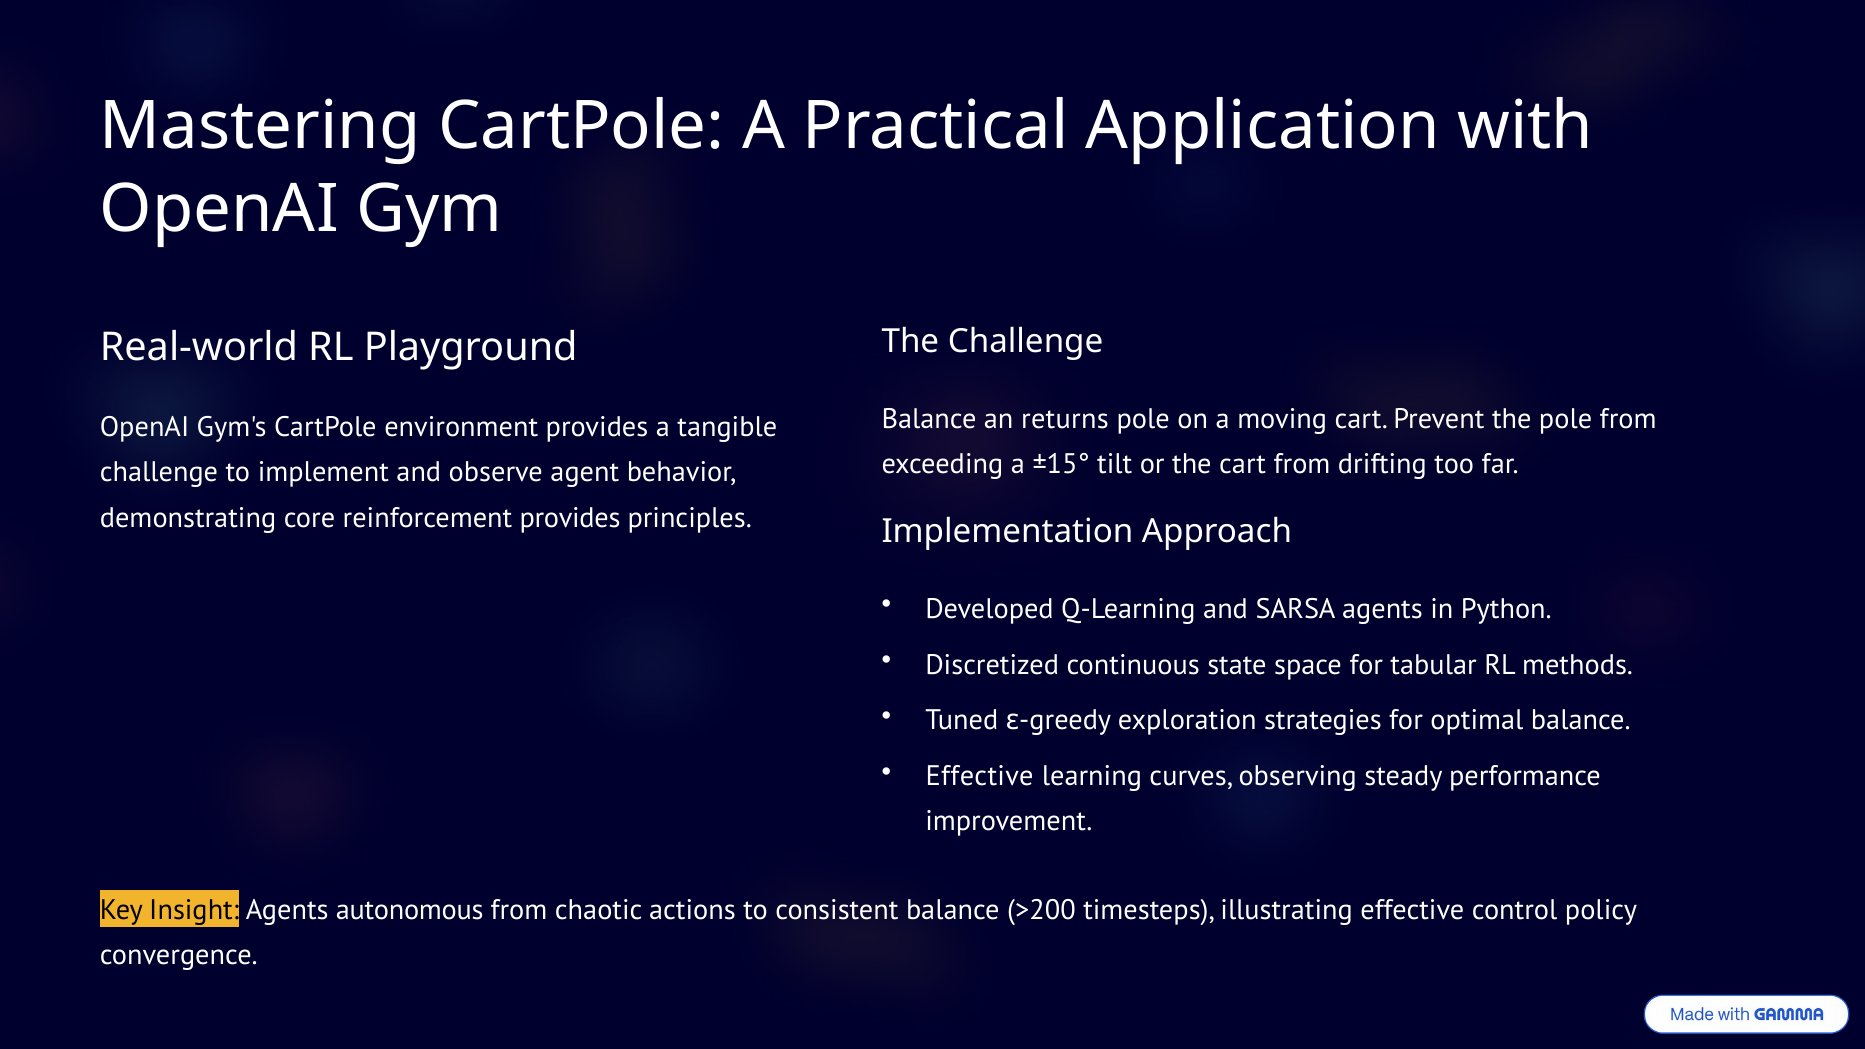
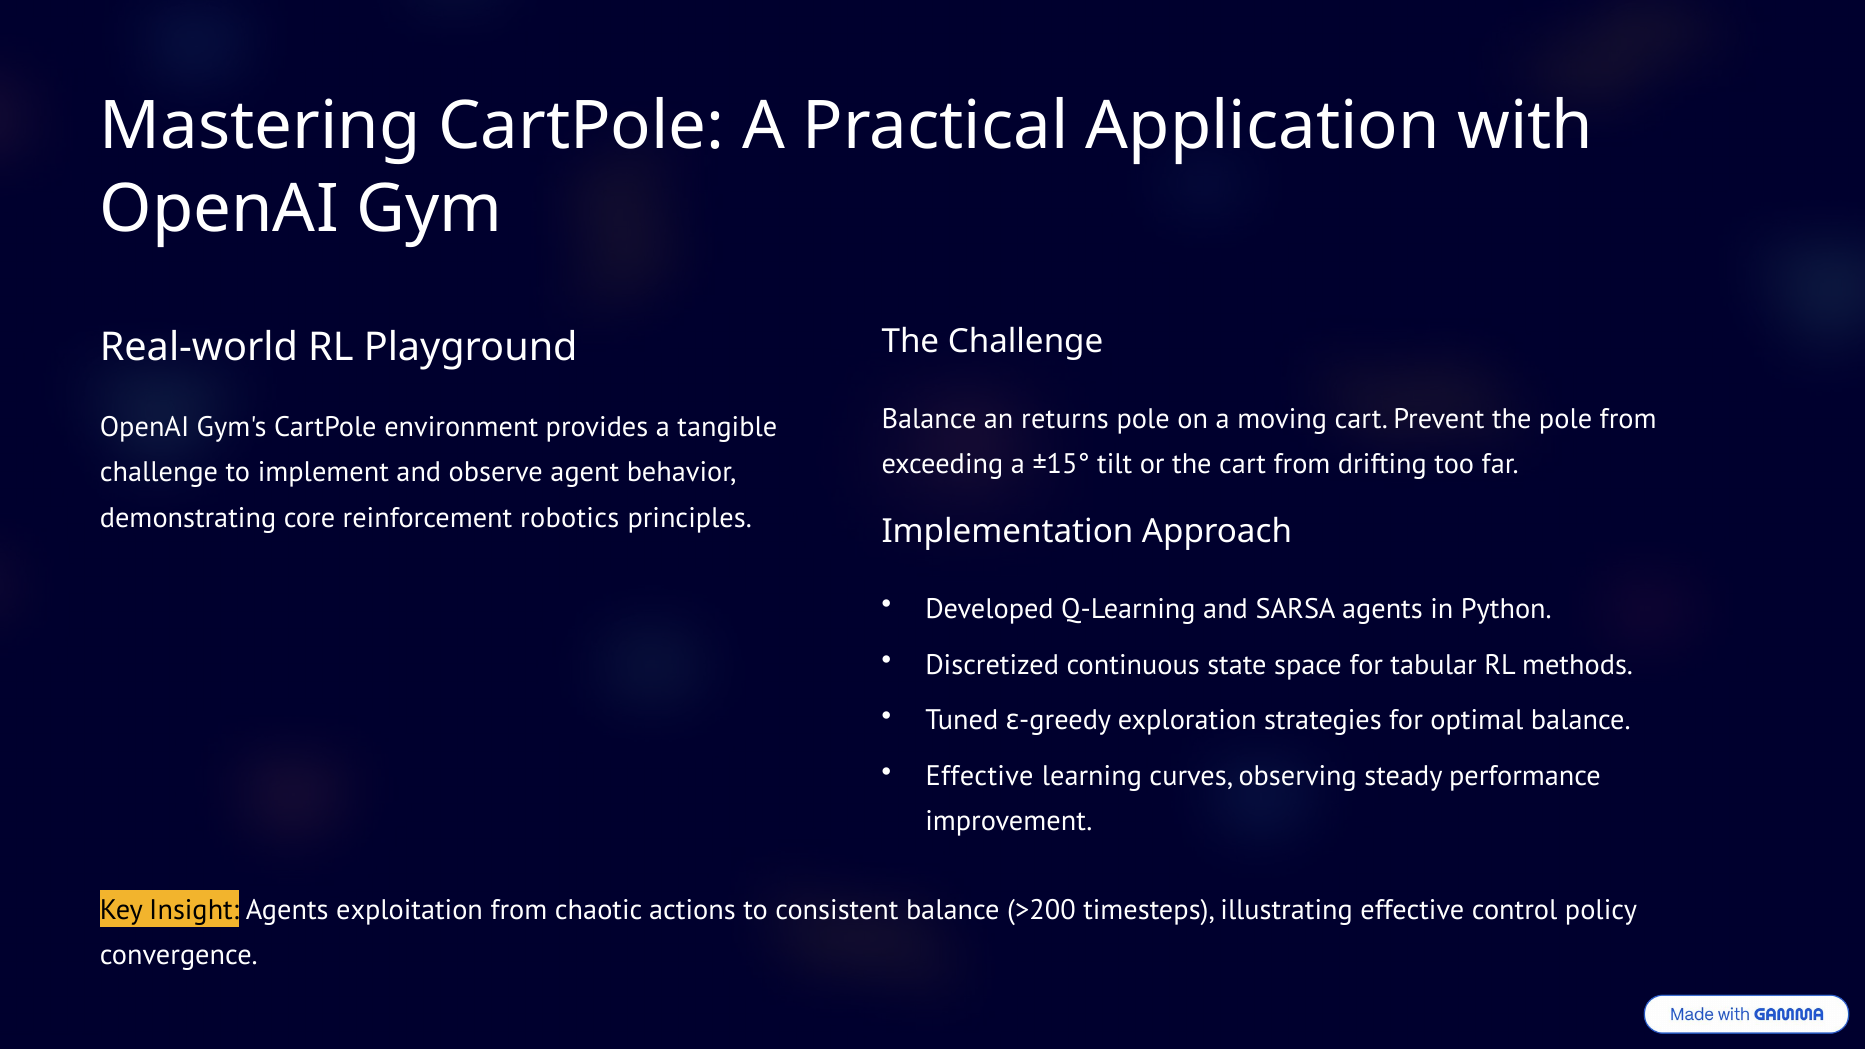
reinforcement provides: provides -> robotics (570, 518)
autonomous: autonomous -> exploitation (410, 910)
